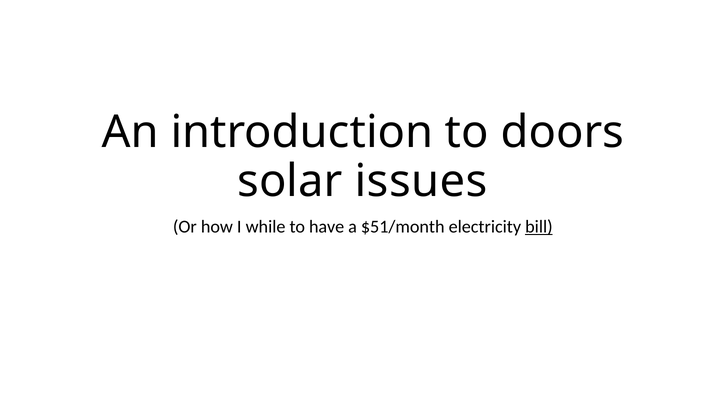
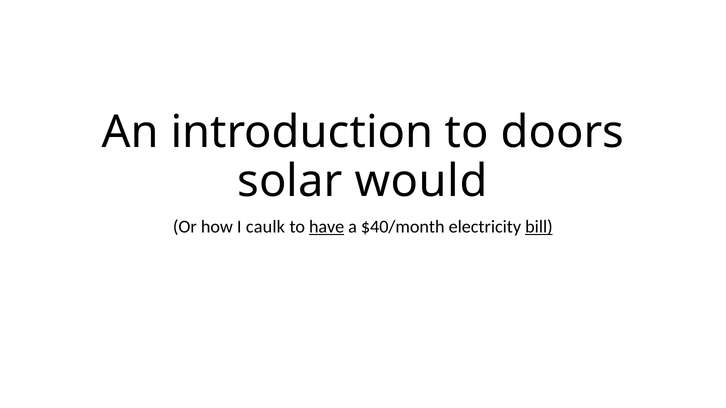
issues: issues -> would (421, 181)
while: while -> caulk (265, 227)
have underline: none -> present (327, 227)
$51/month: $51/month -> $40/month (403, 227)
